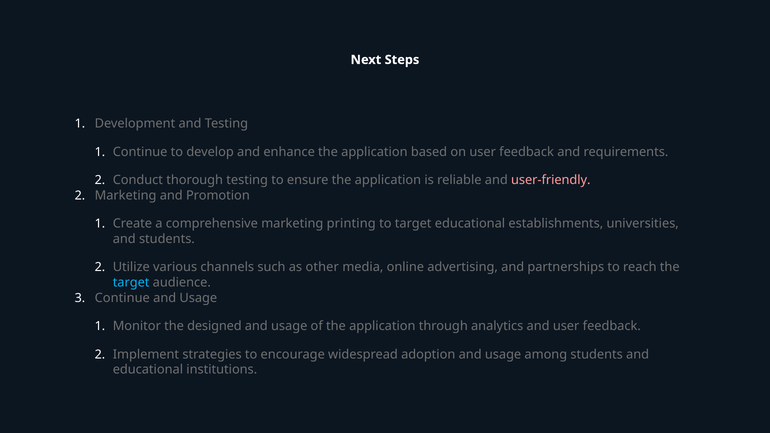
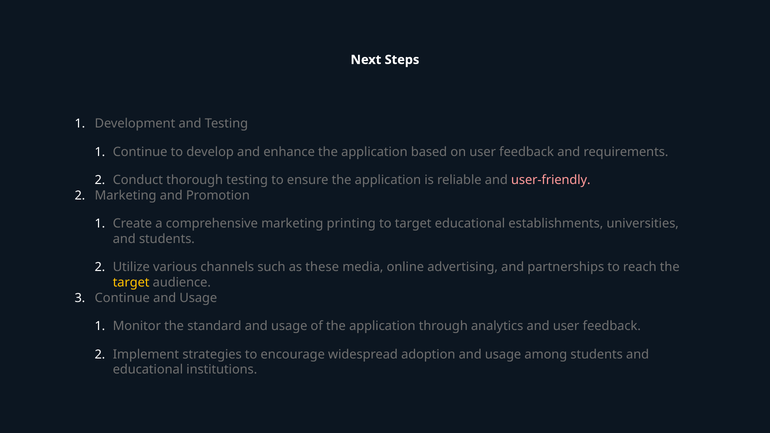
other: other -> these (322, 267)
target colour: light blue -> yellow (131, 283)
designed: designed -> standard (214, 326)
